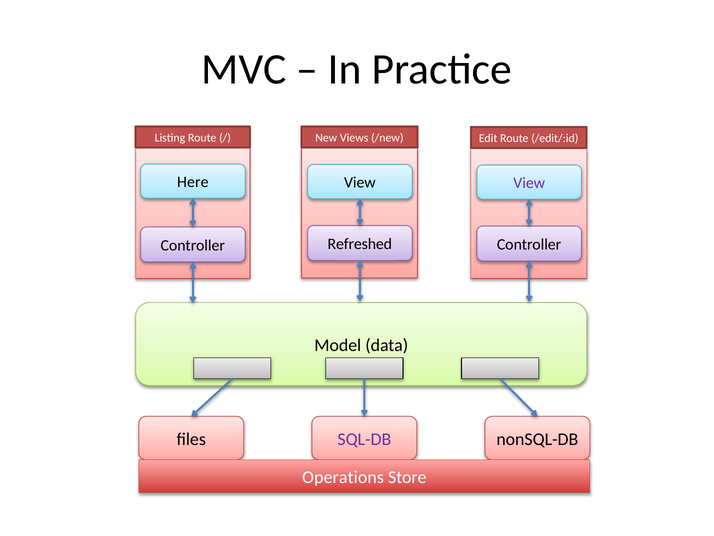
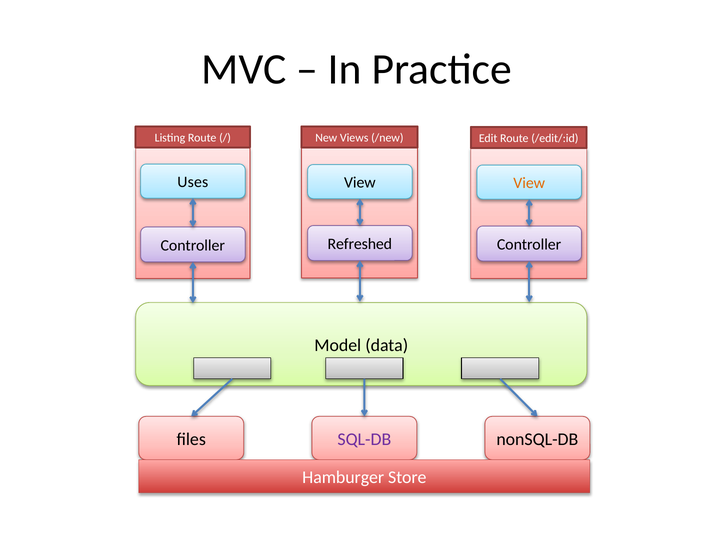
Here: Here -> Uses (193, 182)
View colour: purple -> orange (529, 183)
Operations: Operations -> Hamburger (343, 477)
